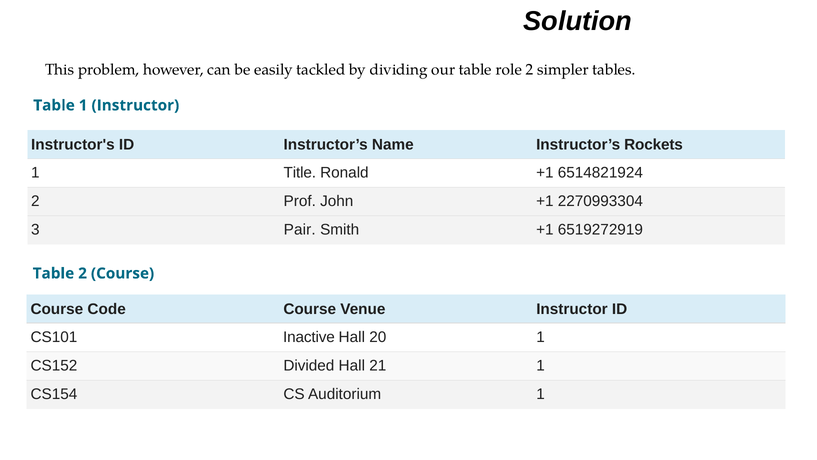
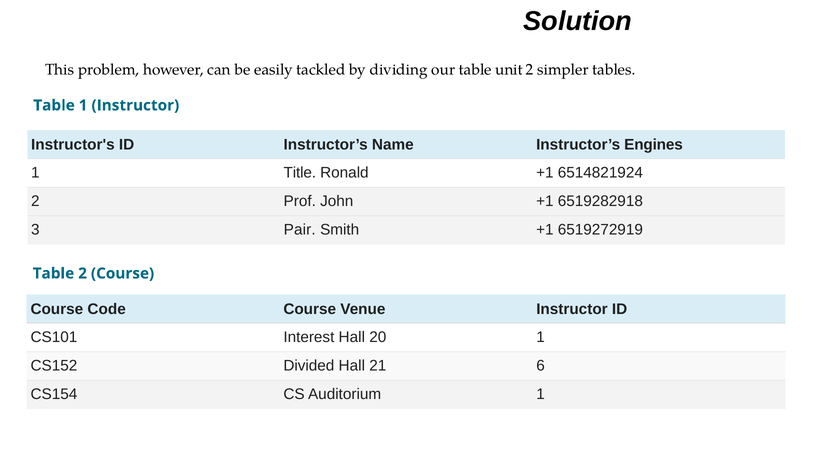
role: role -> unit (509, 69)
Rockets: Rockets -> Engines (654, 144)
2270993304: 2270993304 -> 6519282918 (600, 201)
Inactive: Inactive -> Interest (309, 337)
21 1: 1 -> 6 (541, 365)
